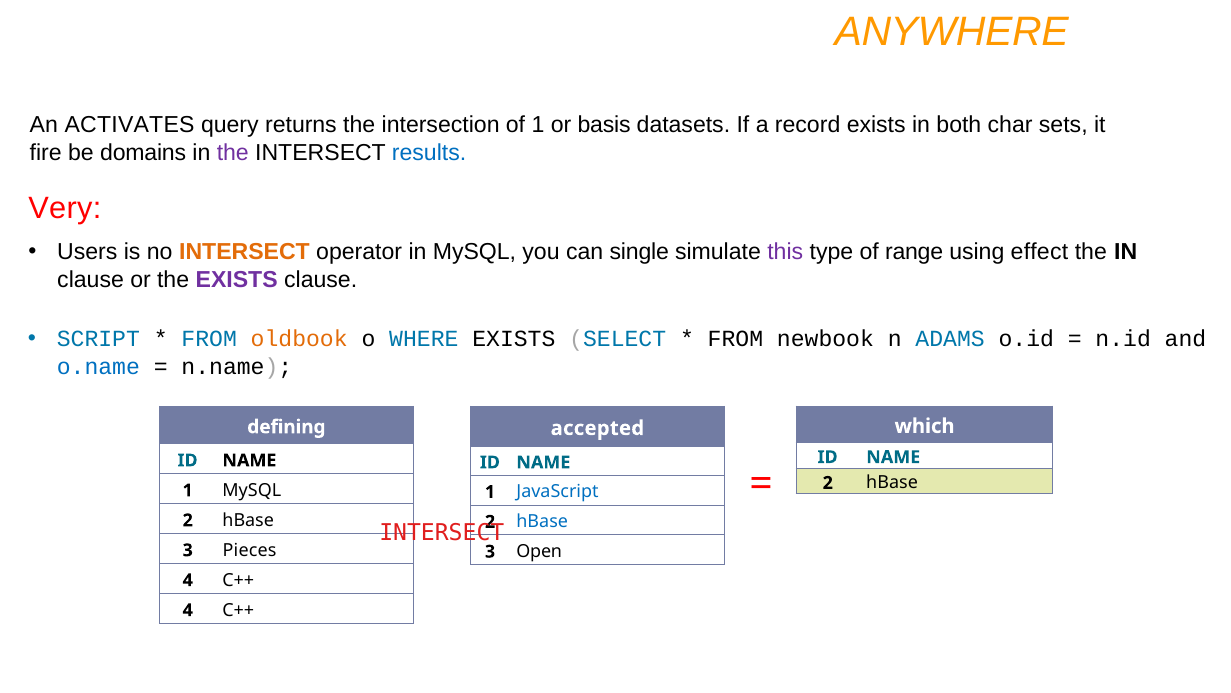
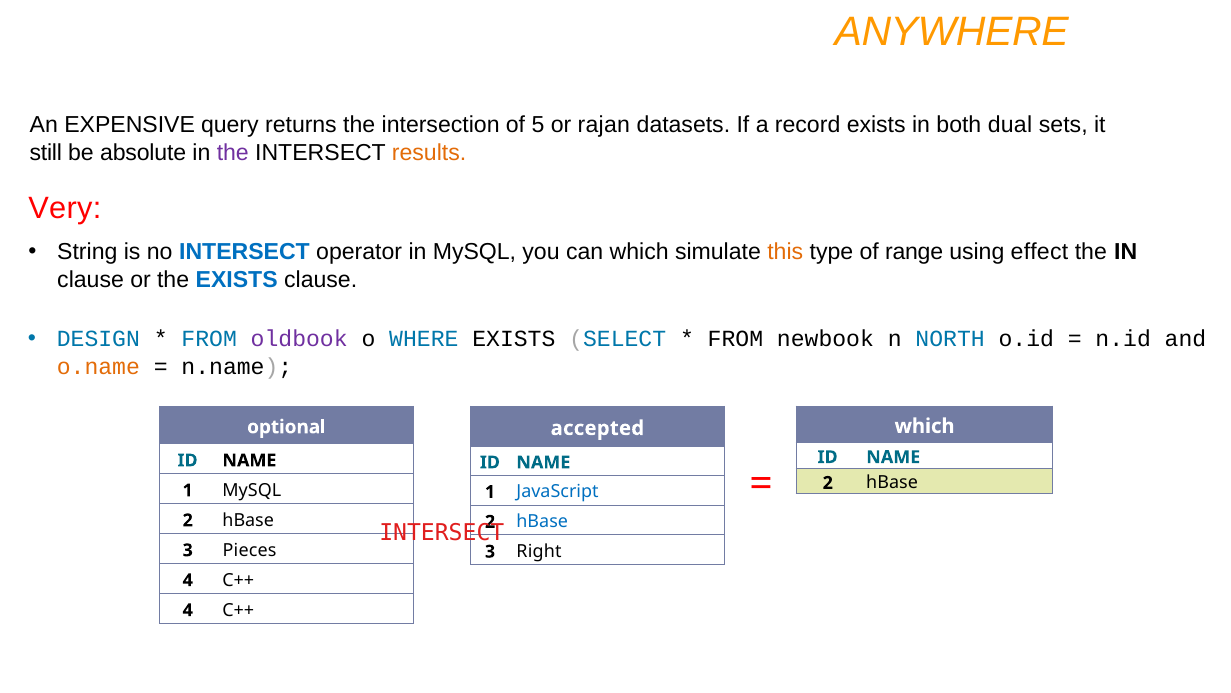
ACTIVATES: ACTIVATES -> EXPENSIVE (130, 125)
of 1: 1 -> 5 (538, 125)
basis: basis -> rajan (604, 125)
char: char -> dual (1010, 125)
fire: fire -> still (46, 152)
domains: domains -> absolute (143, 152)
results colour: blue -> orange (429, 152)
Users: Users -> String (87, 252)
INTERSECT colour: orange -> blue (244, 252)
can single: single -> which (639, 252)
this colour: purple -> orange (785, 252)
EXISTS colour: purple -> blue (237, 279)
SCRIPT: SCRIPT -> DESIGN (98, 339)
oldbook colour: orange -> purple (299, 339)
ADAMS: ADAMS -> NORTH (950, 339)
o.name colour: blue -> orange (98, 366)
defining: defining -> optional (286, 427)
Open: Open -> Right (539, 551)
